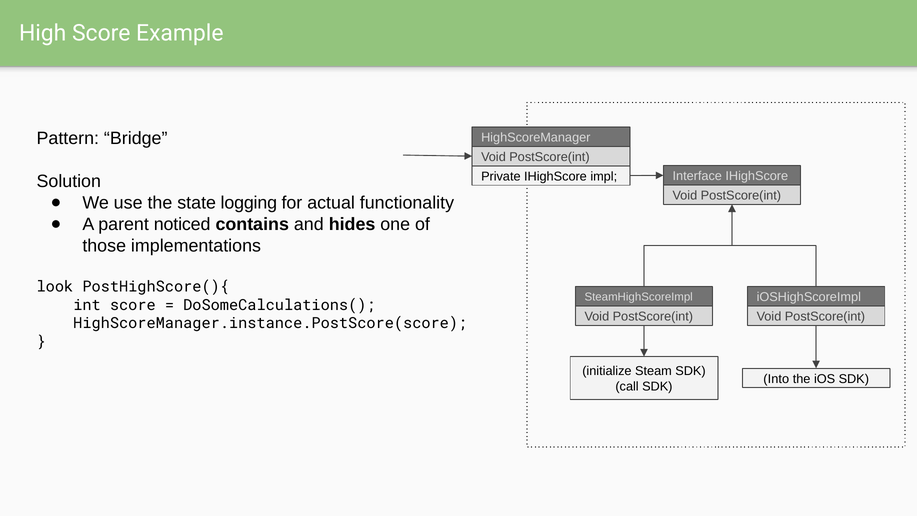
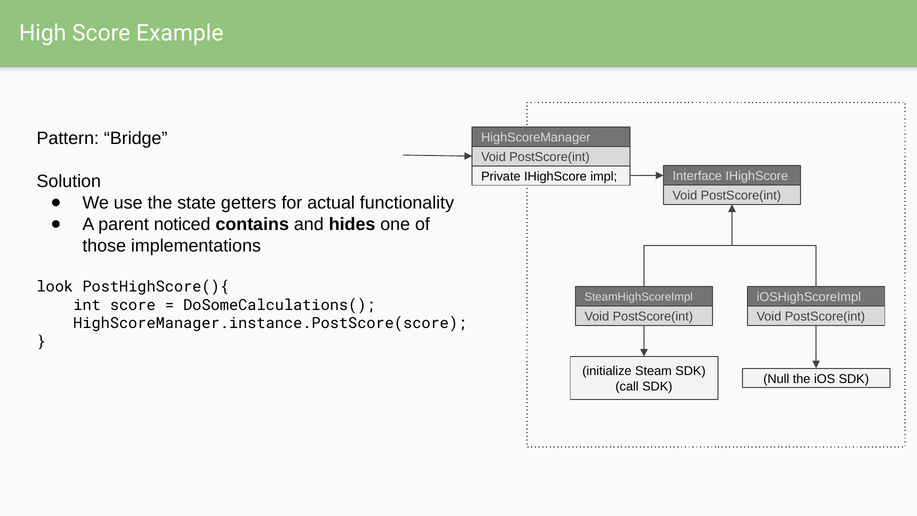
logging: logging -> getters (249, 203)
Into: Into -> Null (776, 379)
